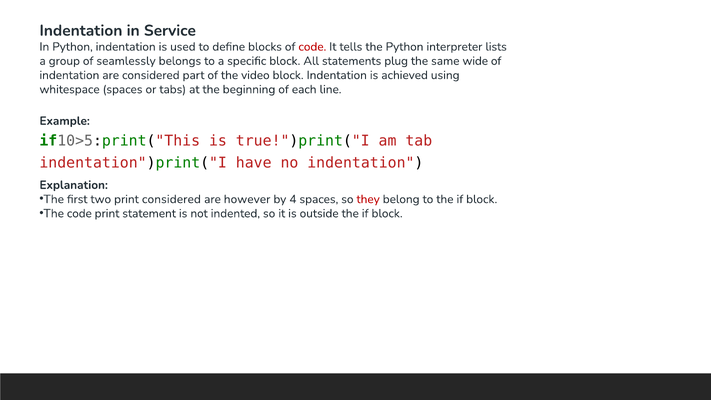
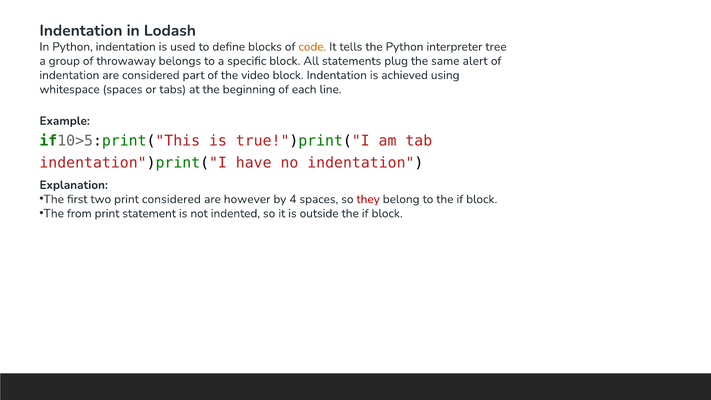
Service: Service -> Lodash (170, 31)
code colour: red -> orange (312, 47)
lists: lists -> tree (496, 47)
seamlessly: seamlessly -> throwaway (126, 61)
wide: wide -> alert (475, 61)
The code: code -> from (79, 213)
